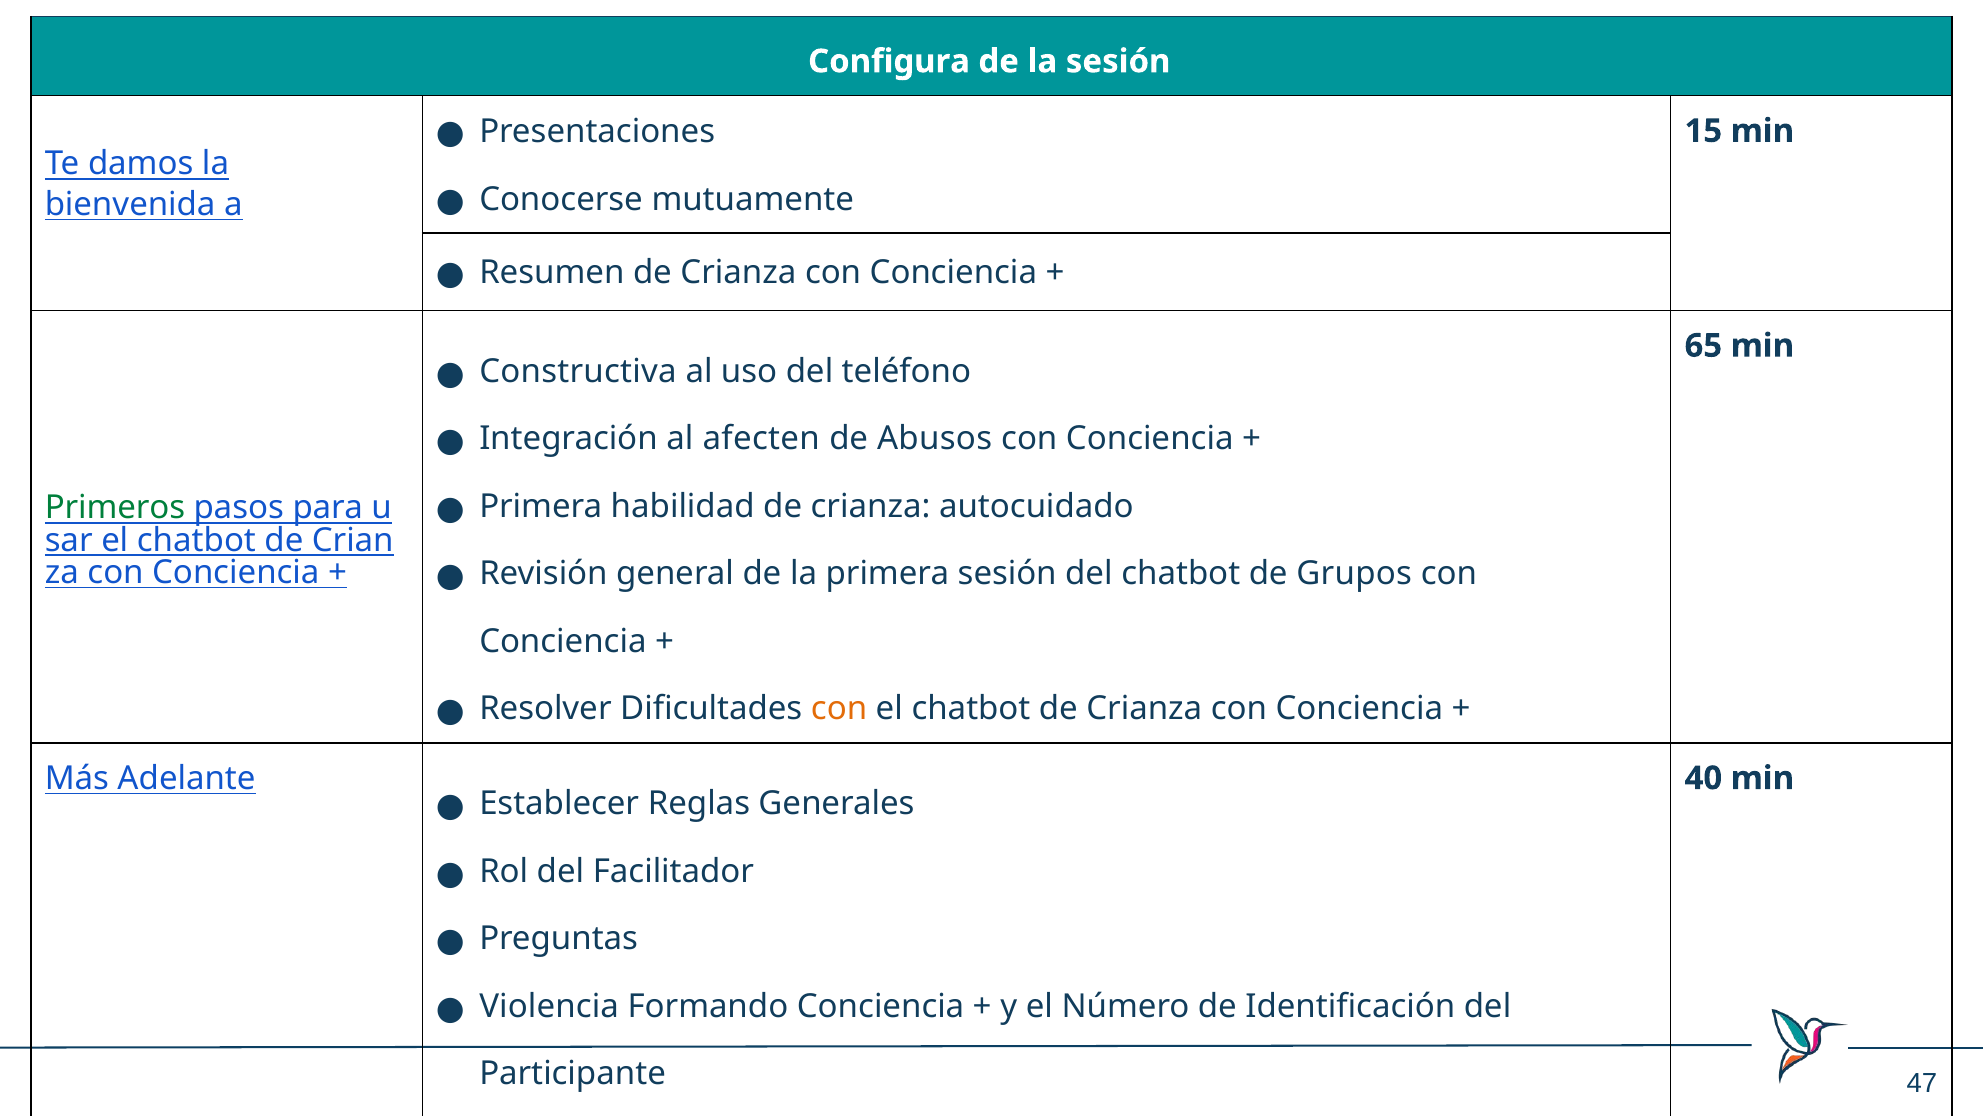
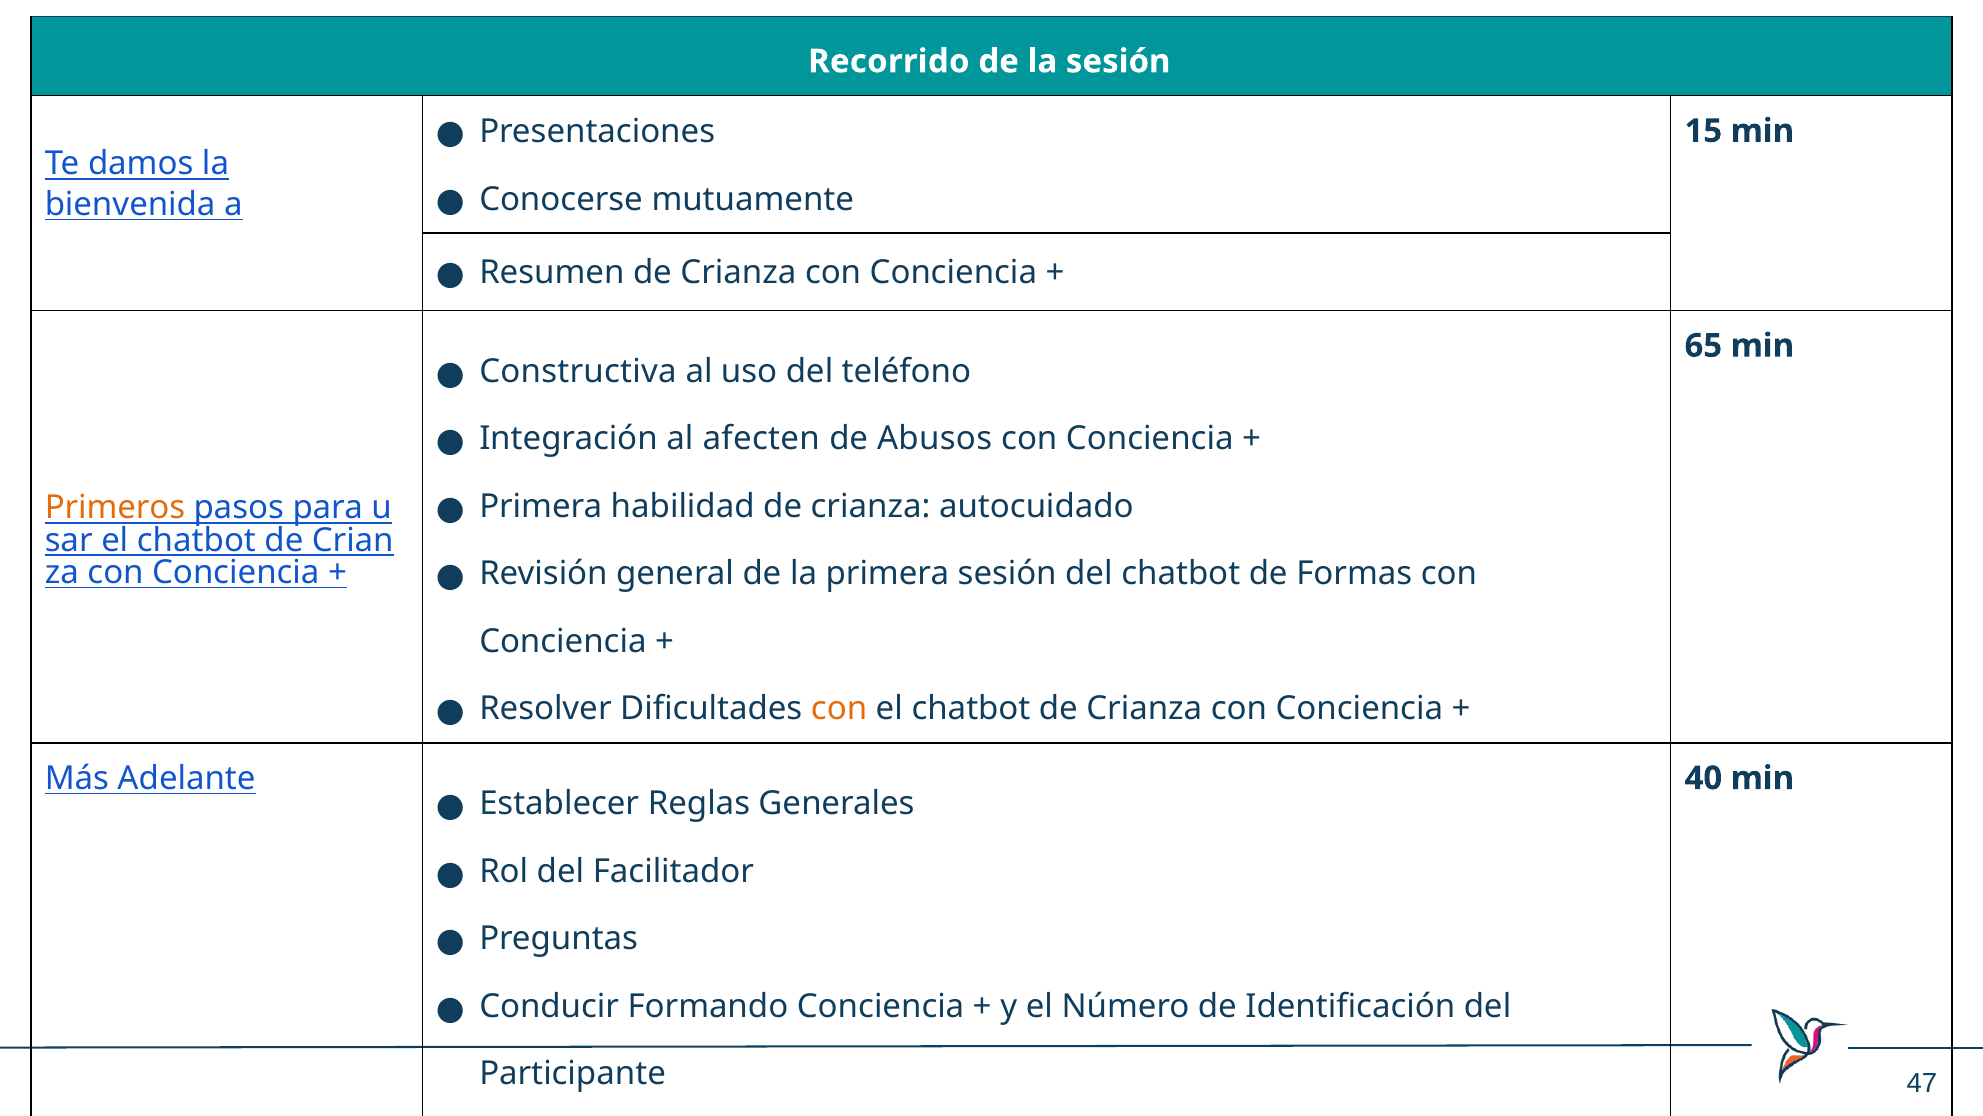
Configura: Configura -> Recorrido (889, 61)
Primeros colour: green -> orange (115, 508)
Grupos: Grupos -> Formas (1354, 573)
Violencia: Violencia -> Conducir (549, 1006)
